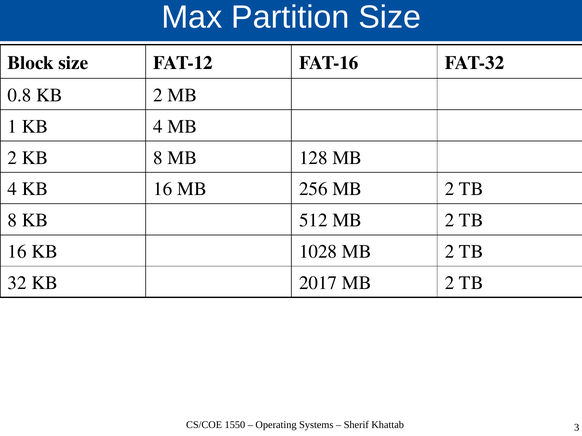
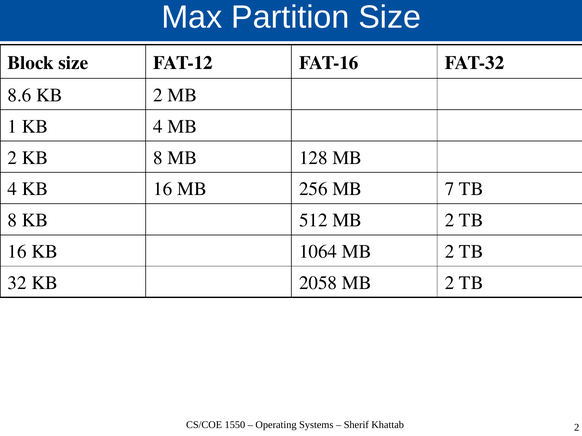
0.8: 0.8 -> 8.6 (19, 95)
256 MB 2: 2 -> 7 (450, 189)
1028: 1028 -> 1064 (318, 252)
2017: 2017 -> 2058 (318, 283)
Khattab 3: 3 -> 2 (577, 428)
